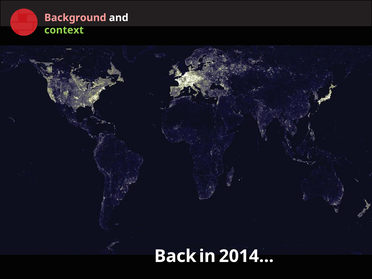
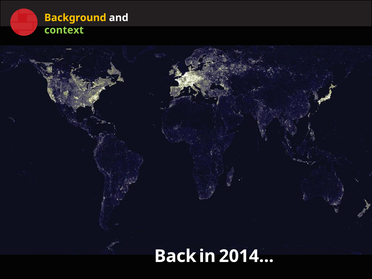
Background colour: pink -> yellow (75, 18)
